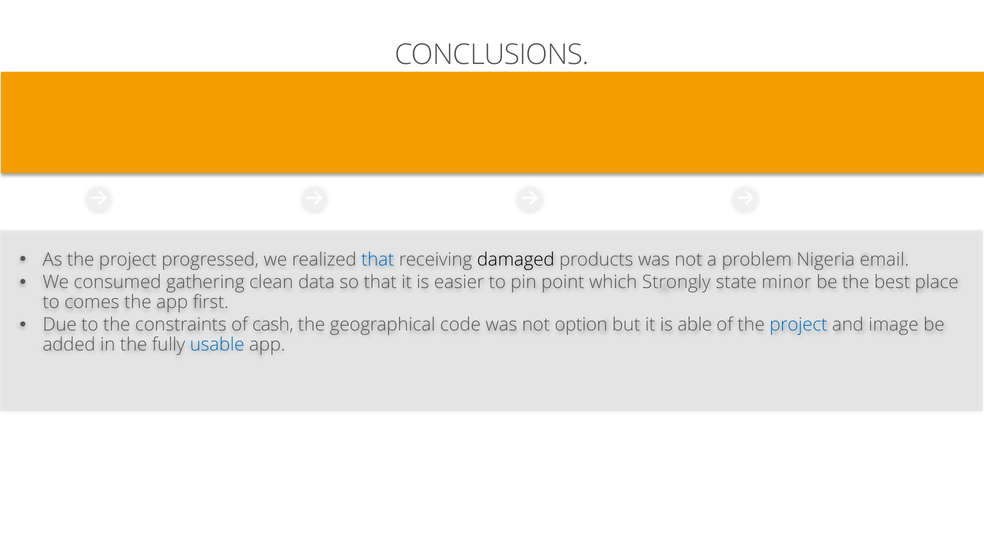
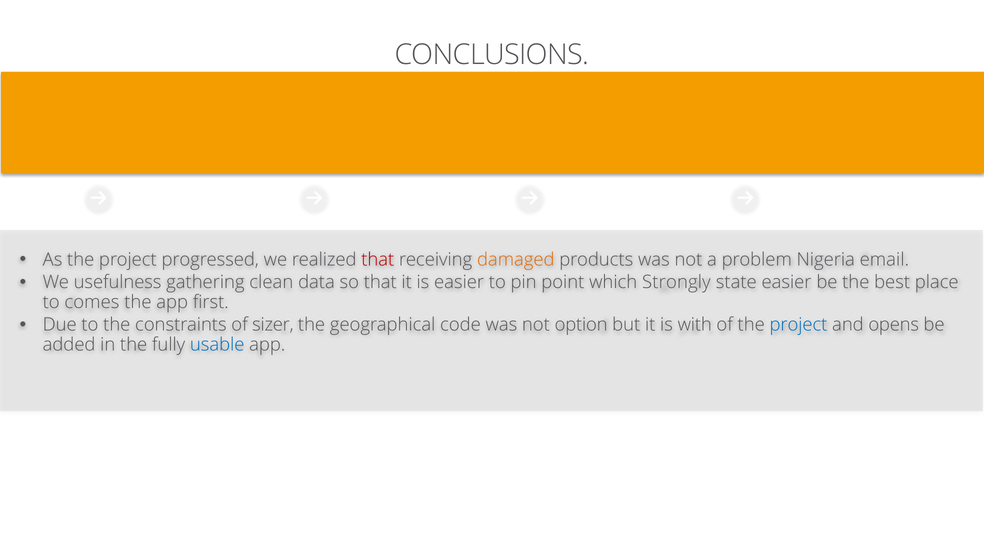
that colour: blue -> red (378, 260)
damaged colour: black -> orange (516, 260)
consumed: consumed -> usefulness (118, 282)
state minor: minor -> easier (787, 282)
cash: cash -> sizer (273, 325)
able: able -> with (695, 325)
image: image -> opens (894, 325)
